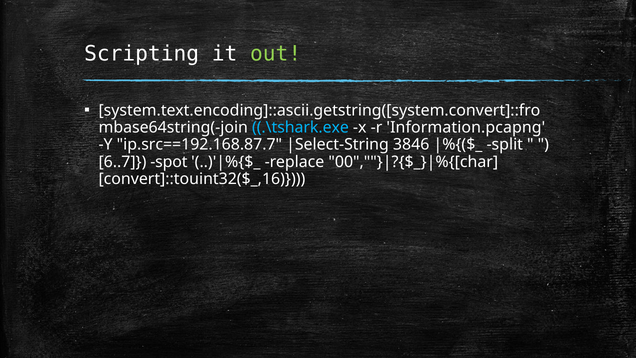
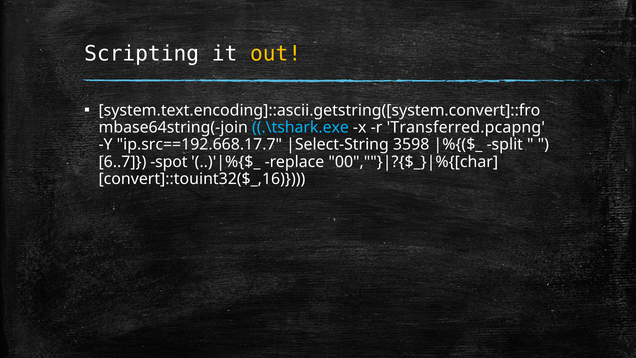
out colour: light green -> yellow (276, 54)
Information.pcapng: Information.pcapng -> Transferred.pcapng (466, 127)
ip.src==192.168.87.7: ip.src==192.168.87.7 -> ip.src==192.668.17.7 (199, 145)
3846: 3846 -> 3598 (411, 145)
